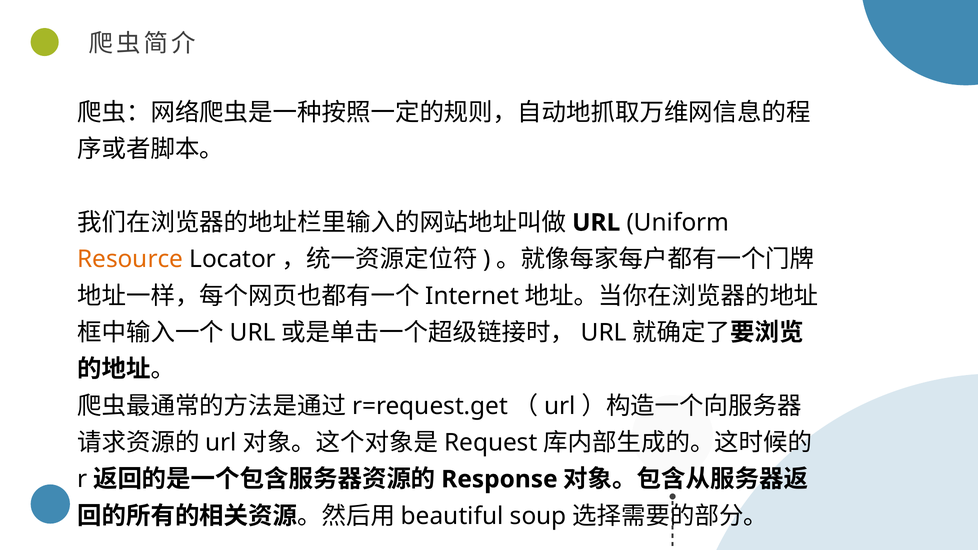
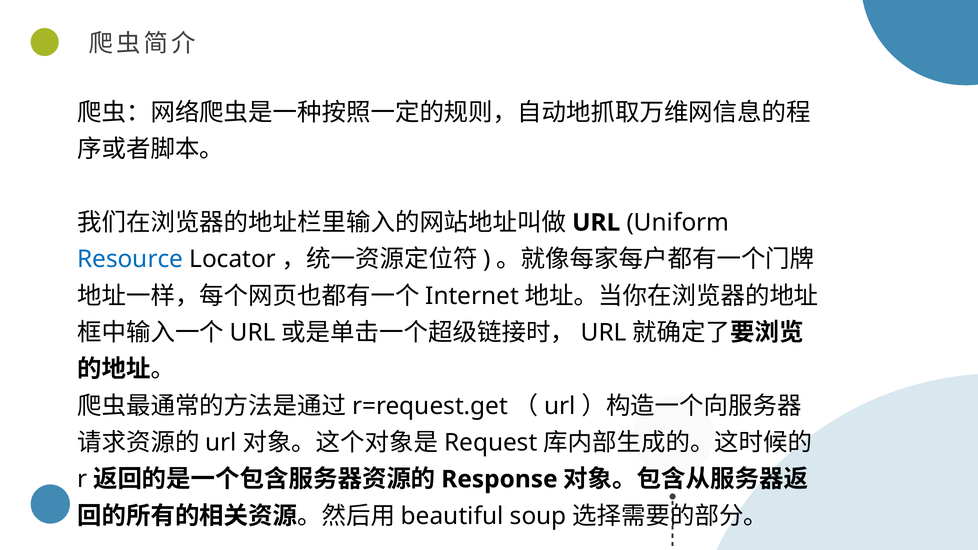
Resource colour: orange -> blue (130, 259)
